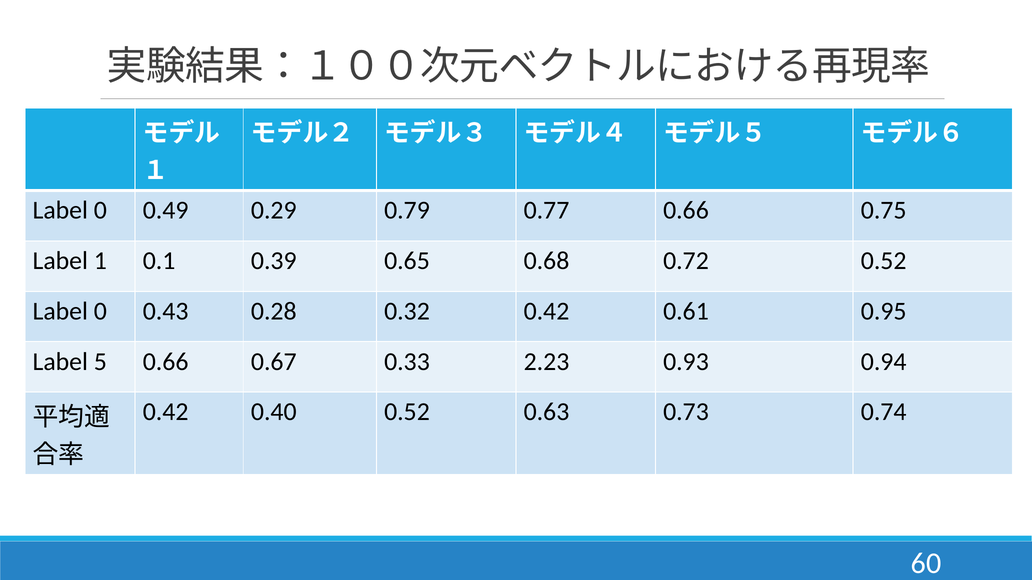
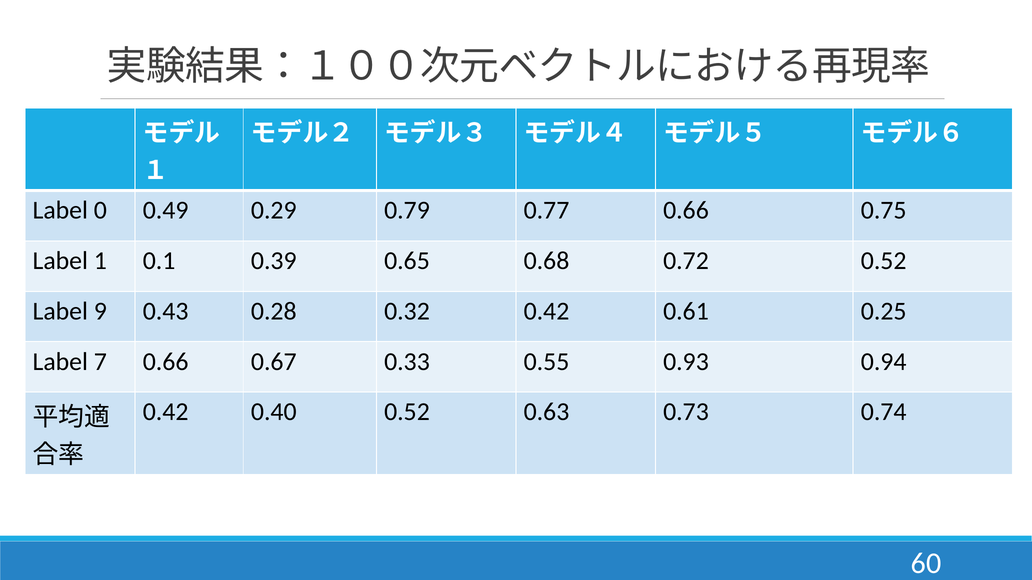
0: 0 -> 9 (100, 311)
0.95: 0.95 -> 0.25 (884, 311)
5: 5 -> 7 (100, 362)
2.23: 2.23 -> 0.55 (546, 362)
